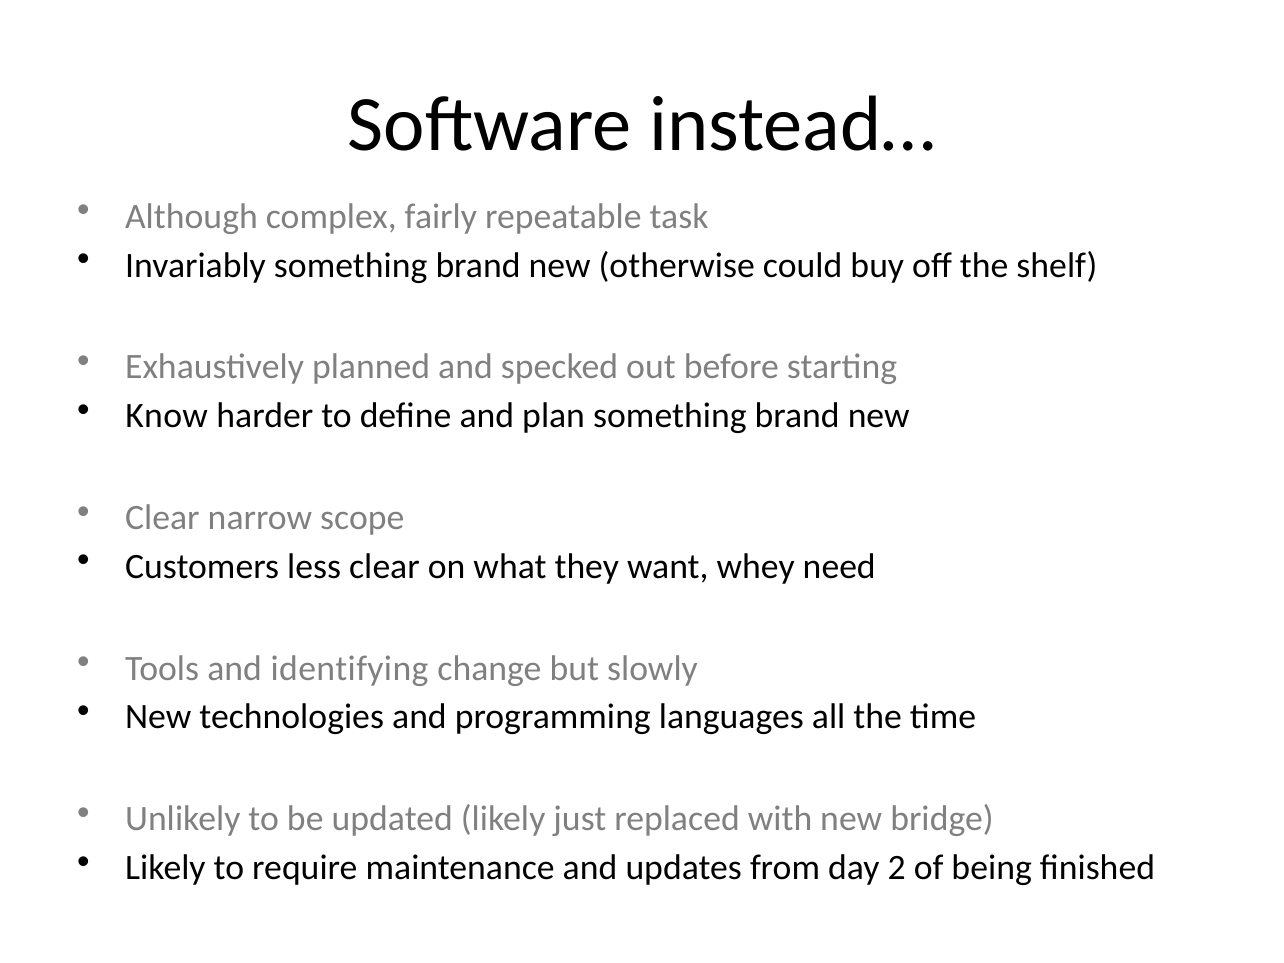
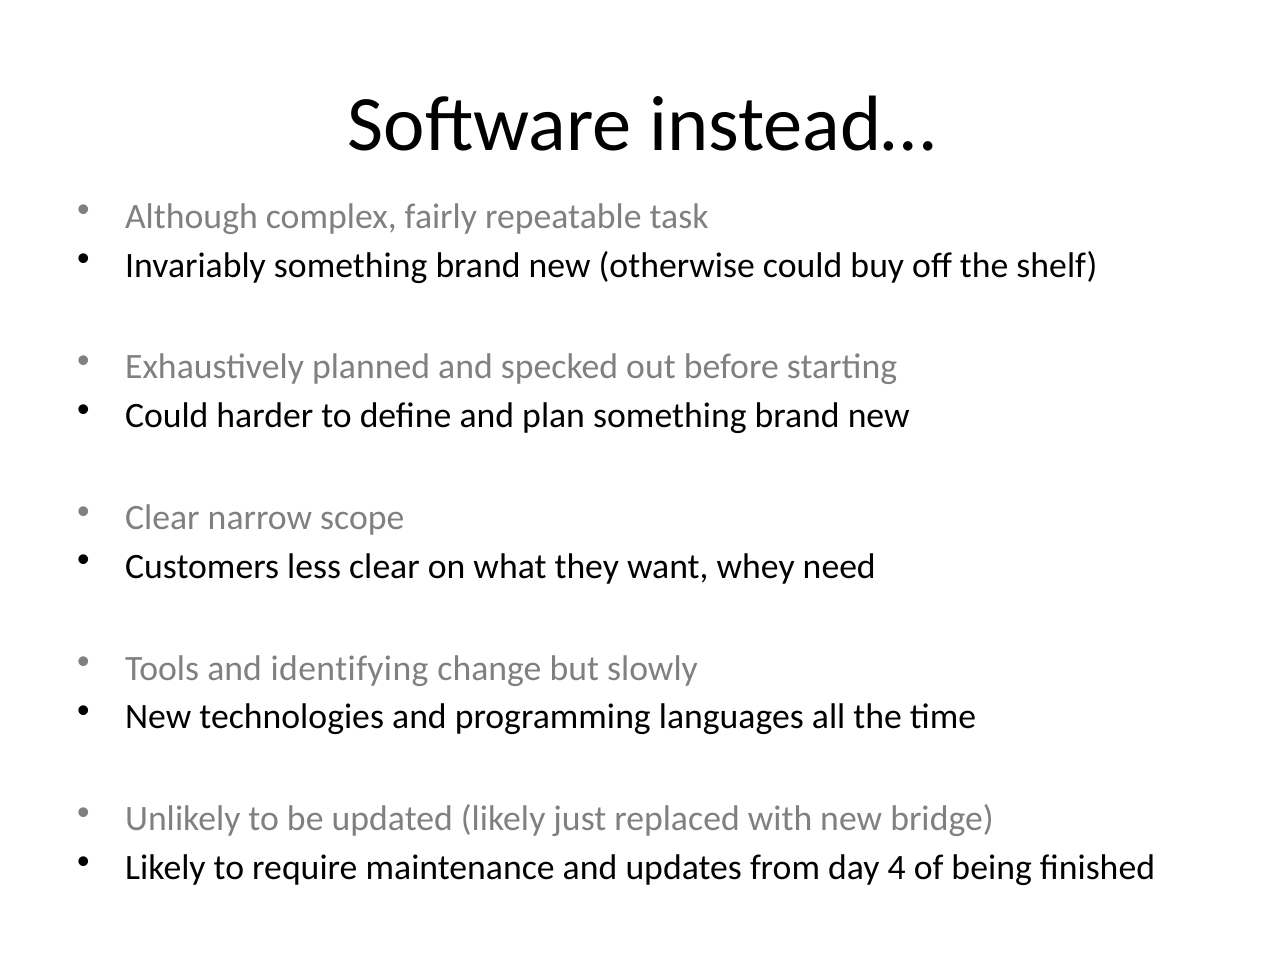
Know: Know -> Could (167, 416)
2: 2 -> 4 (897, 868)
